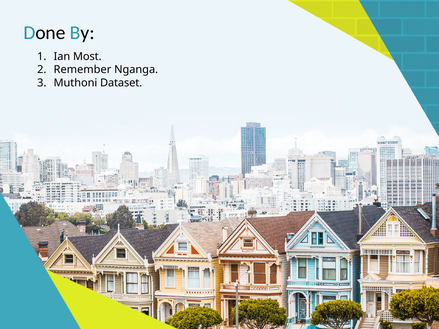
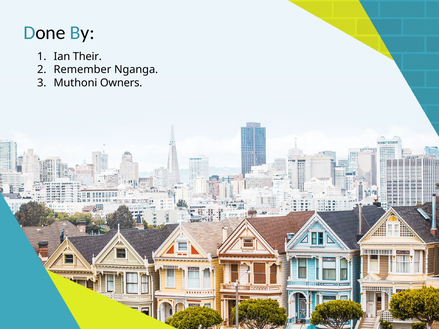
Most: Most -> Their (87, 57)
Dataset: Dataset -> Owners (121, 83)
